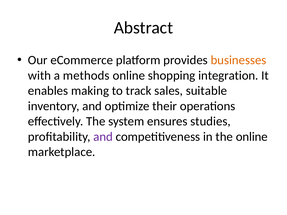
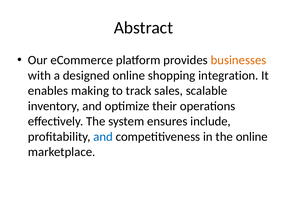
methods: methods -> designed (86, 76)
suitable: suitable -> scalable (206, 91)
studies: studies -> include (211, 121)
and colour: purple -> blue (103, 137)
